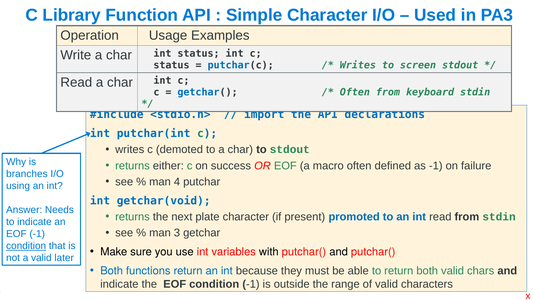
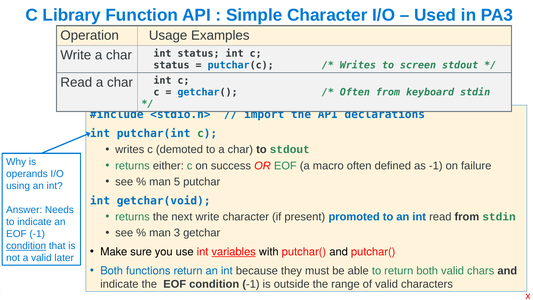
branches: branches -> operands (27, 174)
man 4: 4 -> 5 (177, 182)
next plate: plate -> write (207, 217)
variables underline: none -> present (234, 252)
